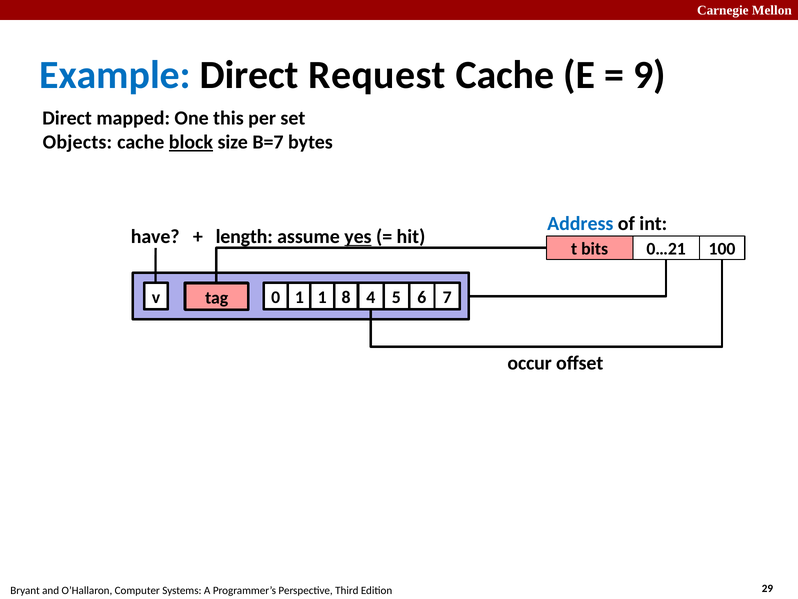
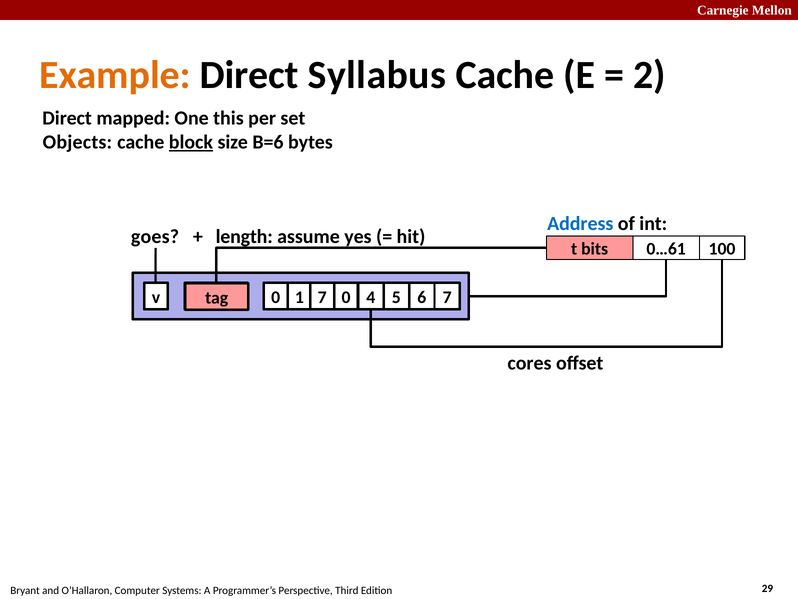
Example colour: blue -> orange (115, 75)
Request: Request -> Syllabus (377, 75)
9: 9 -> 2 (649, 75)
B=7: B=7 -> B=6 (268, 142)
have: have -> goes (155, 237)
yes underline: present -> none (358, 237)
0…21: 0…21 -> 0…61 (666, 249)
1 1: 1 -> 7 (322, 297)
v 8: 8 -> 0 (346, 297)
occur: occur -> cores (529, 363)
